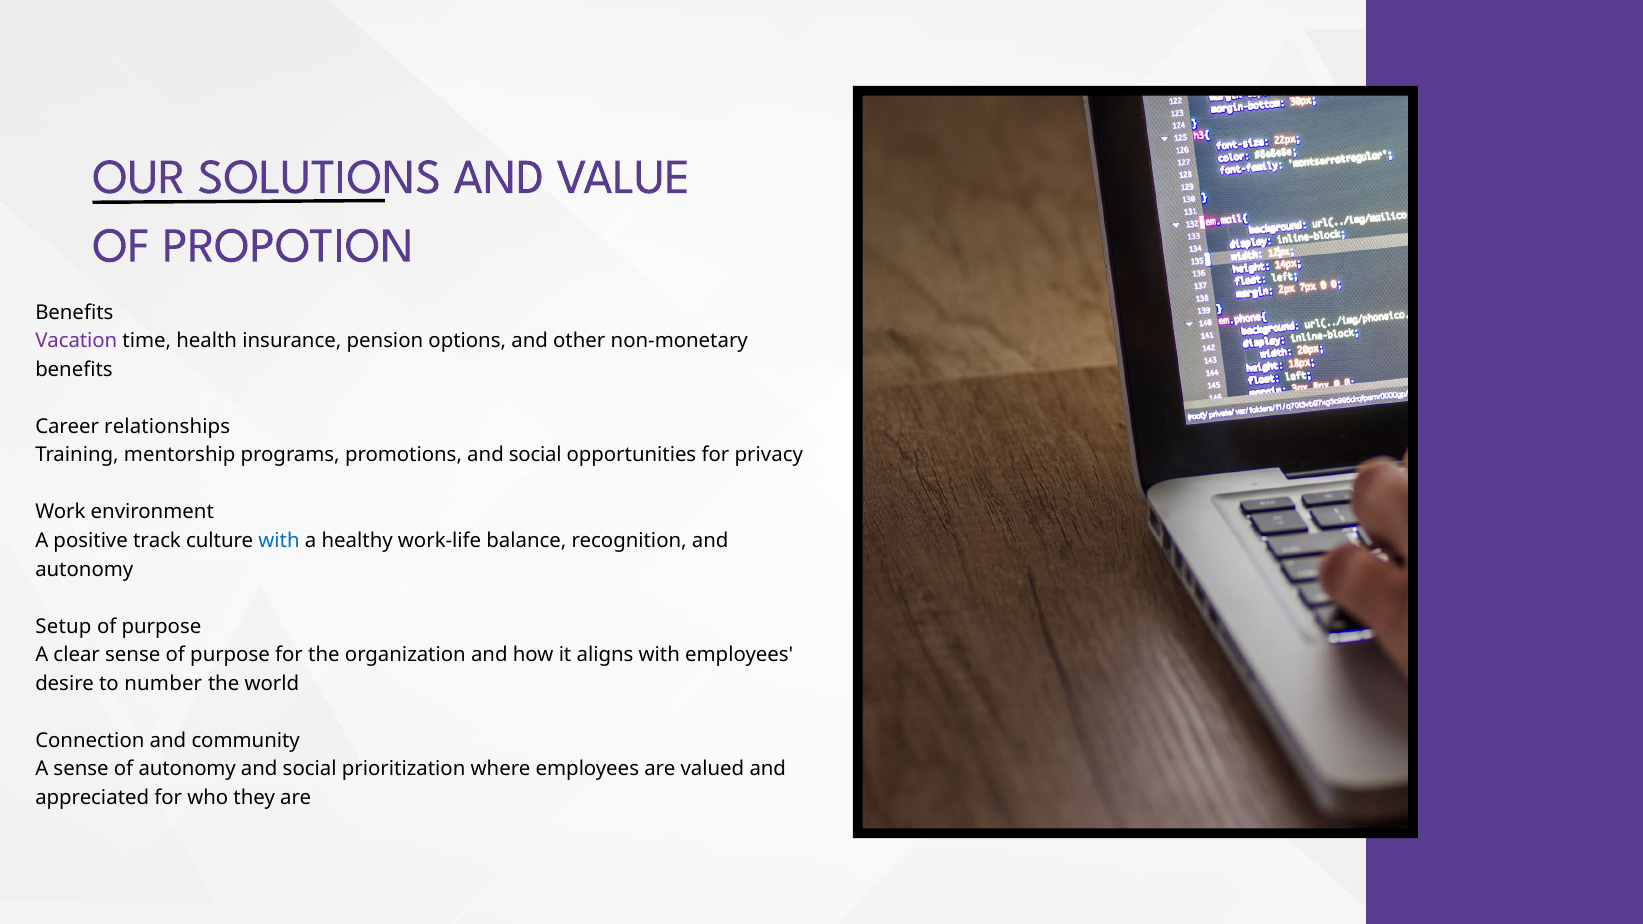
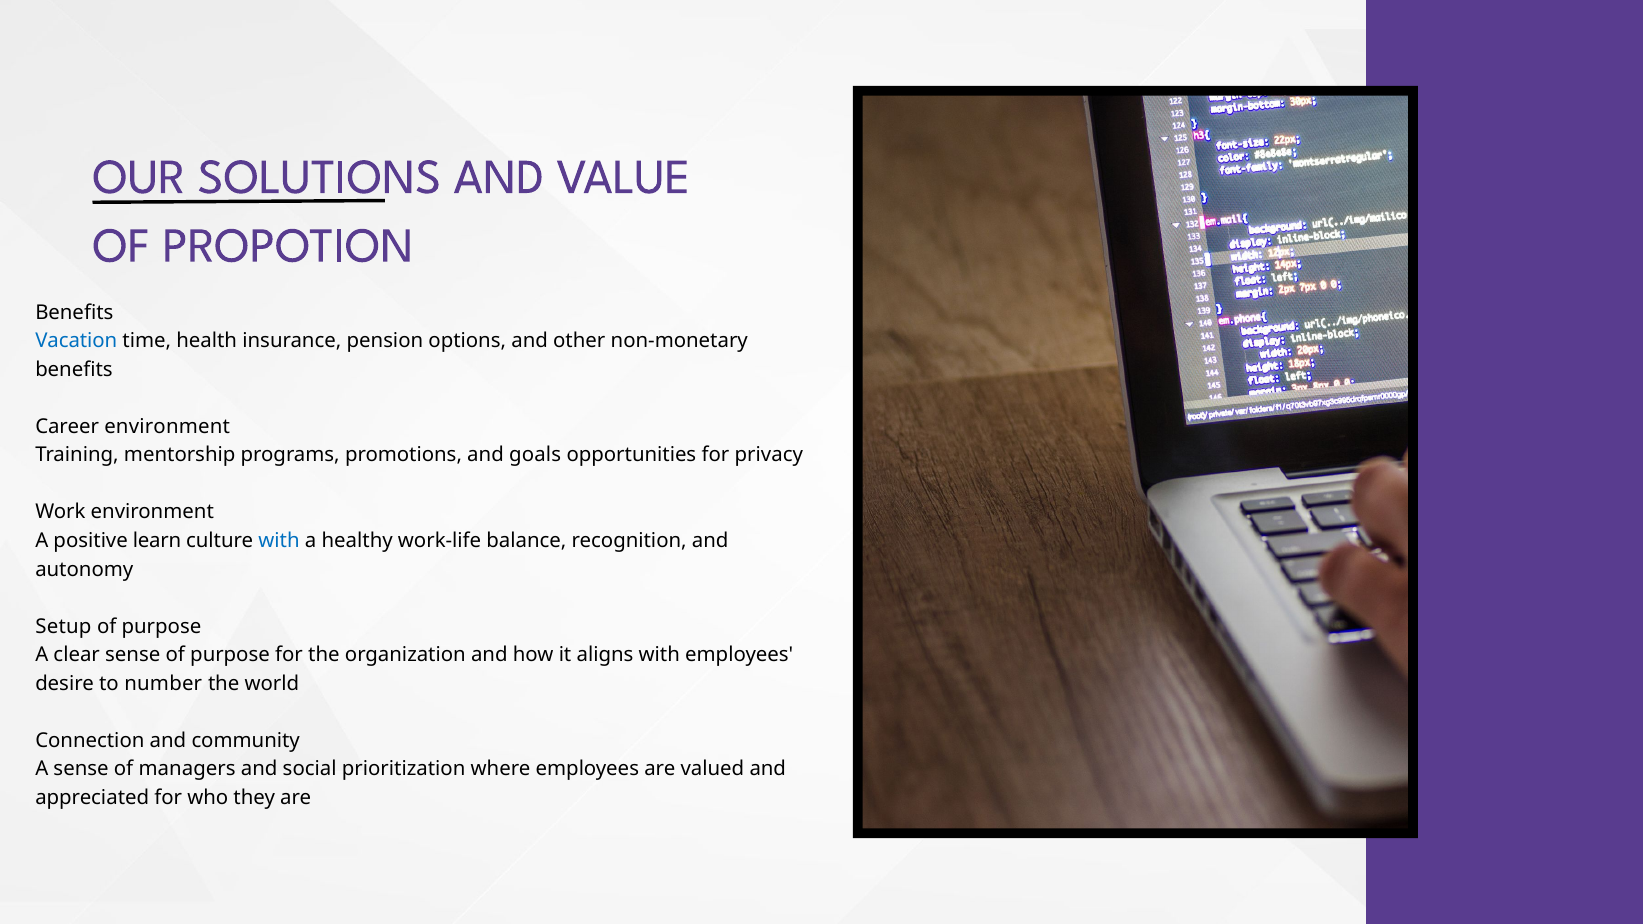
Vacation colour: purple -> blue (76, 341)
Career relationships: relationships -> environment (167, 427)
promotions and social: social -> goals (535, 455)
track: track -> learn (157, 541)
of autonomy: autonomy -> managers (187, 769)
